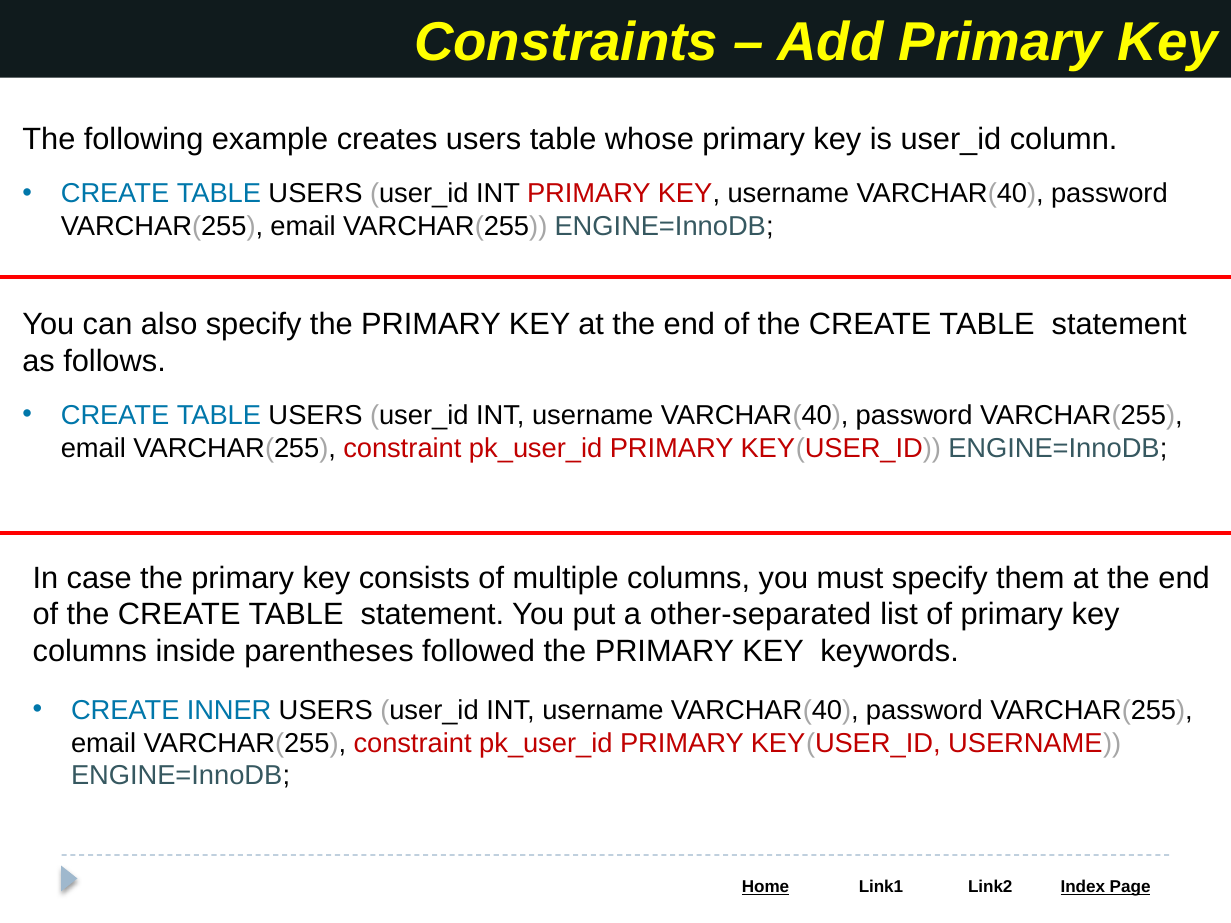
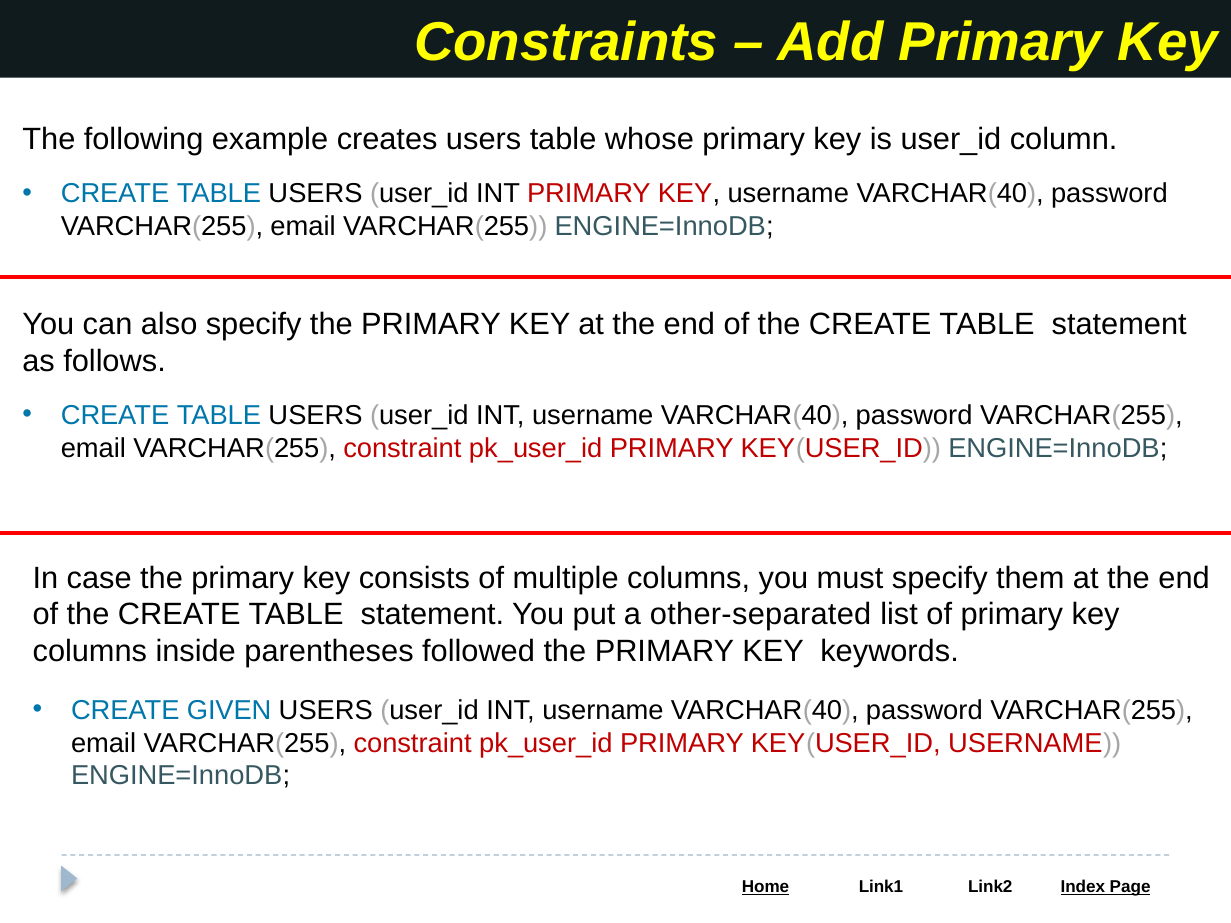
INNER: INNER -> GIVEN (229, 710)
